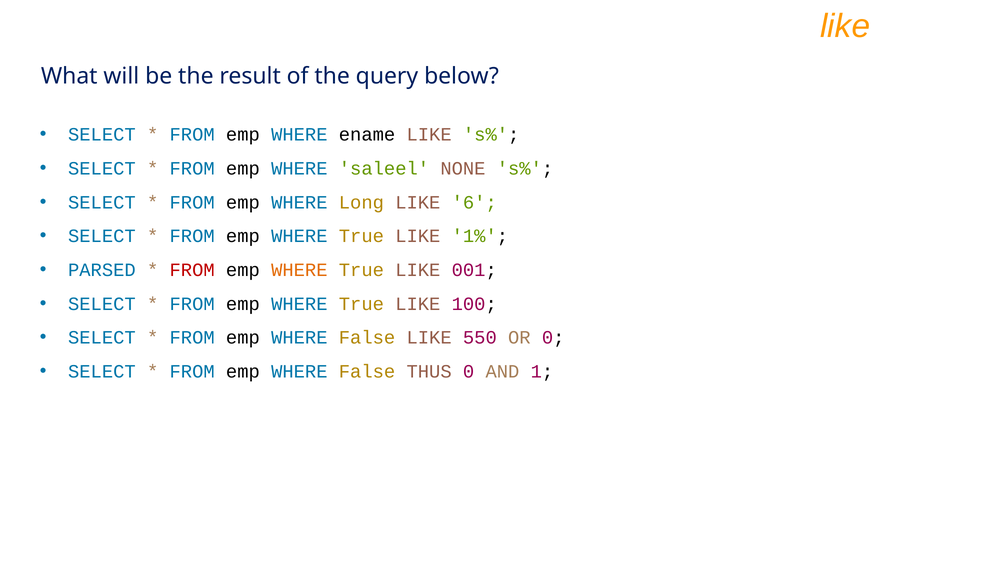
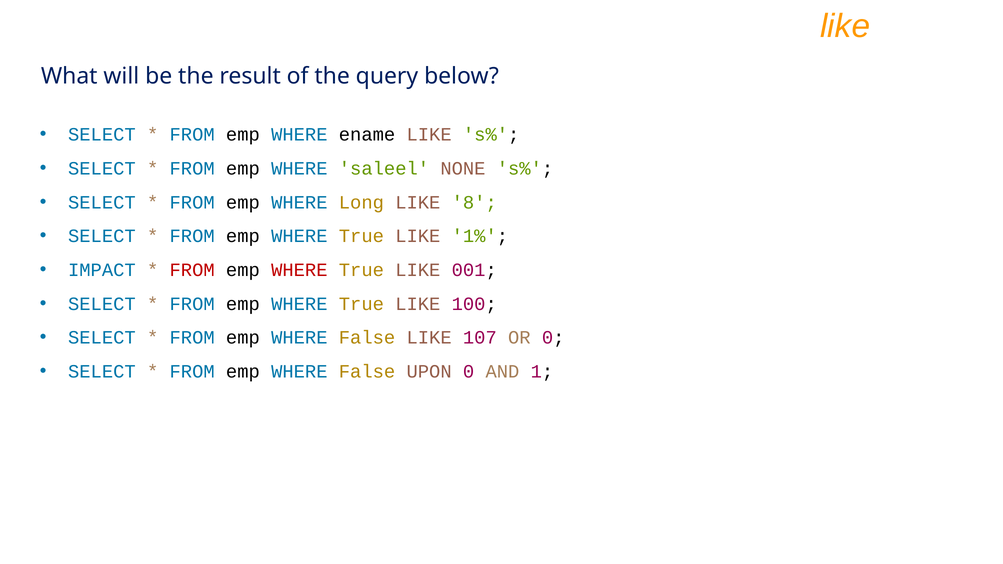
6: 6 -> 8 (474, 202)
PARSED: PARSED -> IMPACT (102, 270)
WHERE colour: orange -> red (299, 270)
550: 550 -> 107 (480, 338)
THUS: THUS -> UPON (429, 372)
